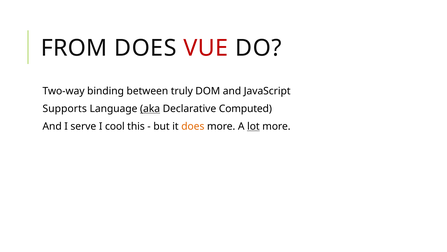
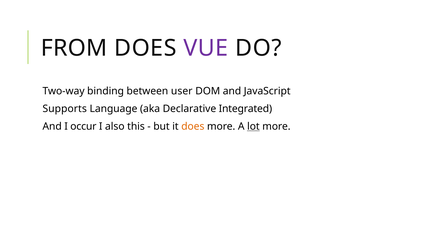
VUE colour: red -> purple (206, 48)
truly: truly -> user (182, 91)
aka underline: present -> none (150, 109)
Computed: Computed -> Integrated (245, 109)
serve: serve -> occur (83, 126)
cool: cool -> also (115, 126)
